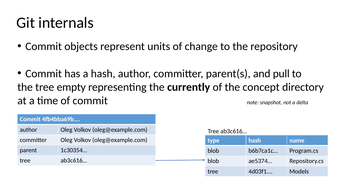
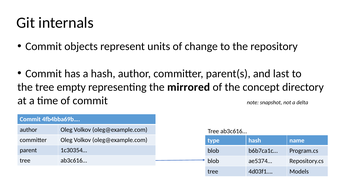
pull: pull -> last (281, 74)
currently: currently -> mirrored (189, 87)
